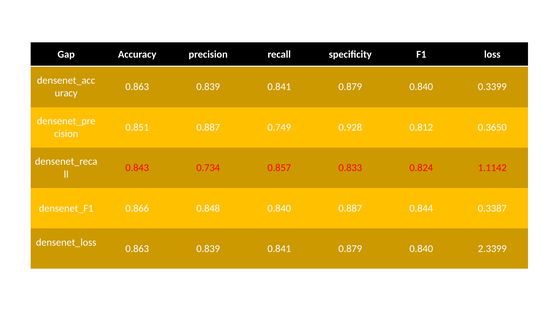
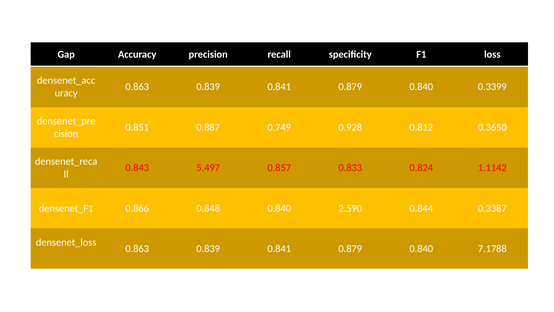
0.734: 0.734 -> 5.497 (208, 168)
0.840 0.887: 0.887 -> 2.590 (350, 208)
2.3399: 2.3399 -> 7.1788 (492, 248)
